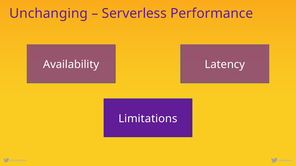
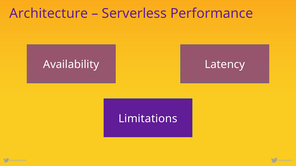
Unchanging: Unchanging -> Architecture (49, 13)
